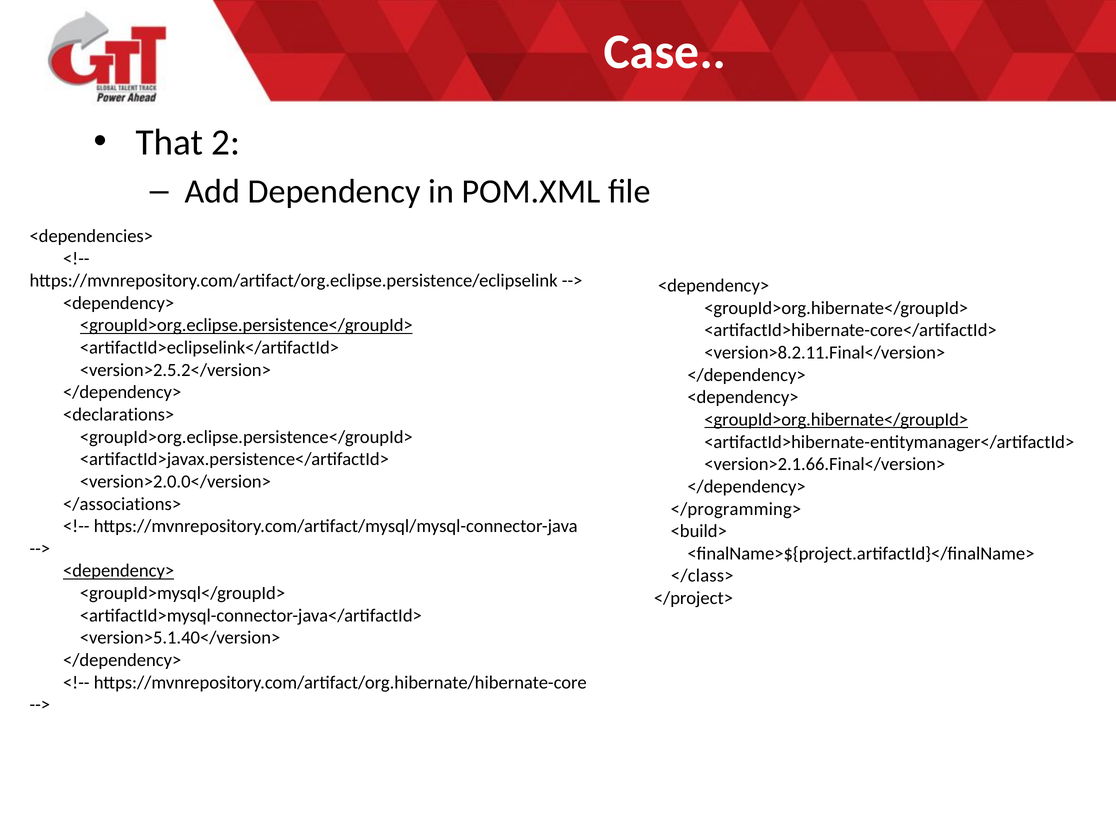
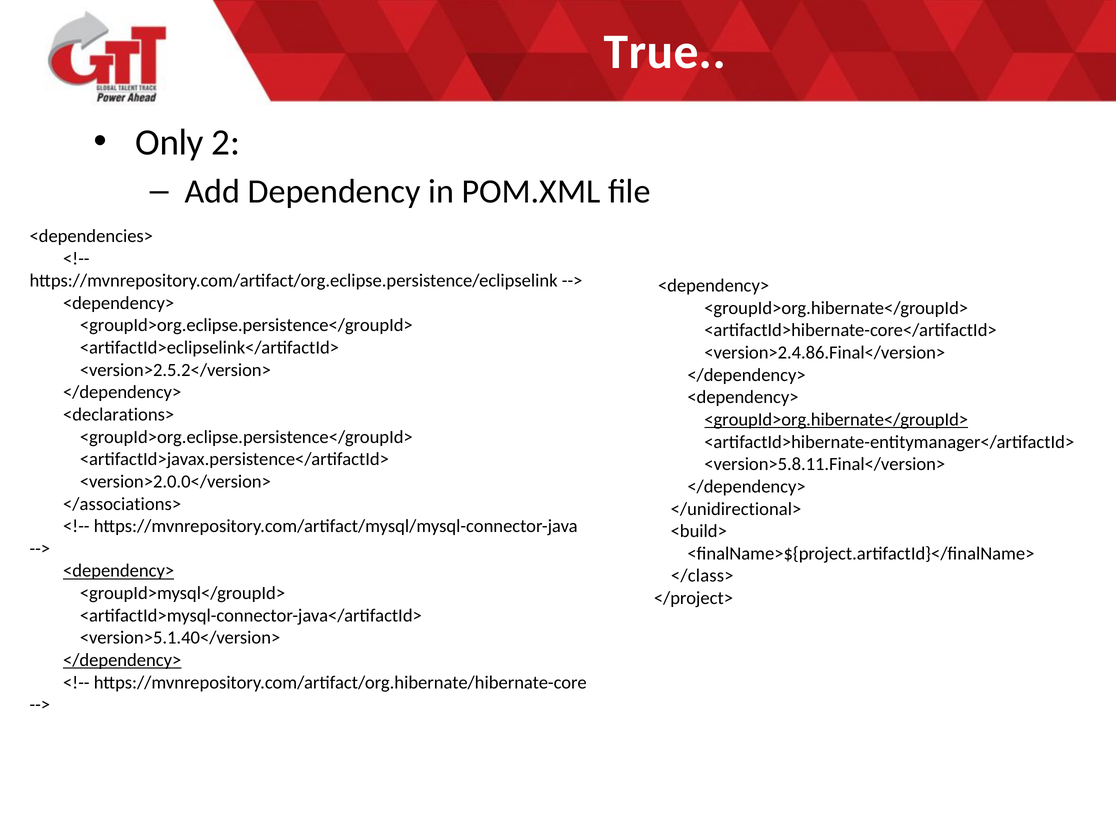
Case: Case -> True (665, 52)
That: That -> Only (170, 142)
<groupId>org.eclipse.persistence</groupId> underline: present -> none (246, 325)
<version>8.2.11.Final</version>: <version>8.2.11.Final</version> -> <version>2.4.86.Final</version> (825, 353)
<version>2.1.66.Final</version>: <version>2.1.66.Final</version> -> <version>5.8.11.Final</version> (825, 464)
</programming>: </programming> -> </unidirectional> (736, 509)
</dependency> underline: none -> present (122, 660)
